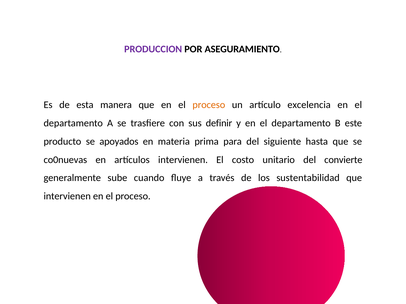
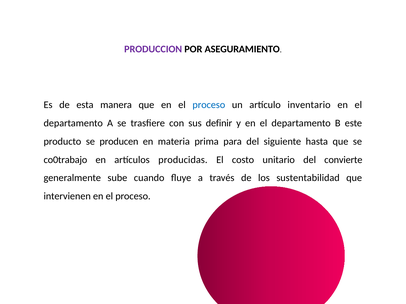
proceso colour: orange -> blue (209, 105)
excelencia: excelencia -> inventario (309, 105)
apoyados: apoyados -> producen (119, 142)
co0nuevas: co0nuevas -> co0trabajo (65, 160)
artículos intervienen: intervienen -> producidas (183, 160)
